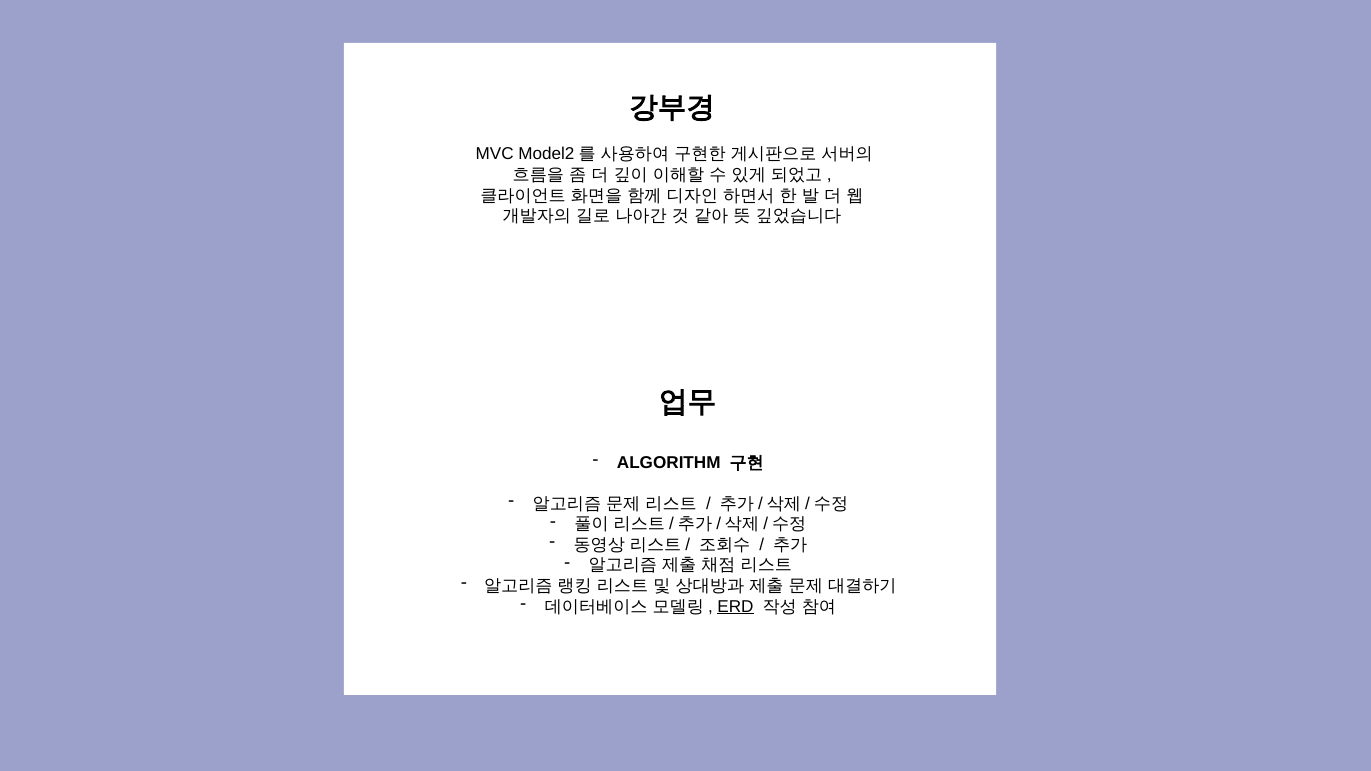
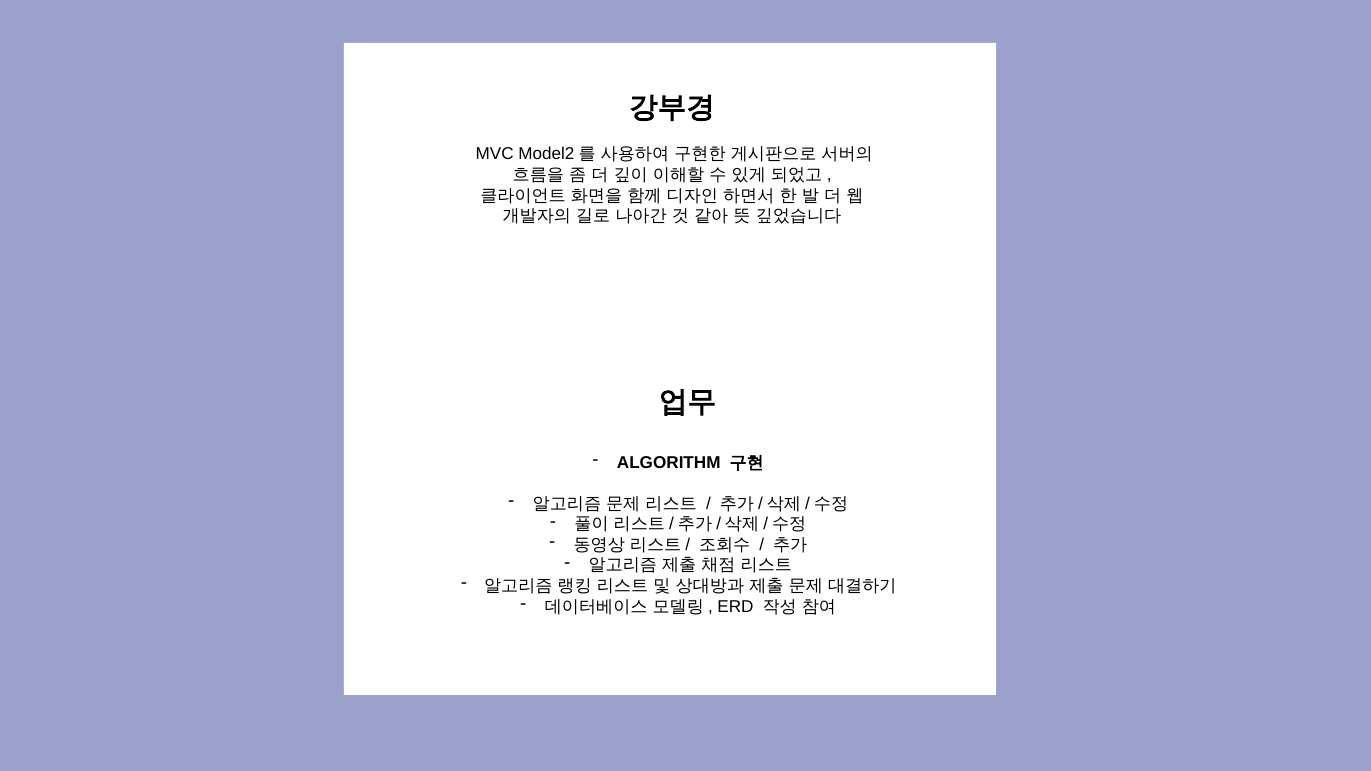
ERD underline: present -> none (736, 607)
